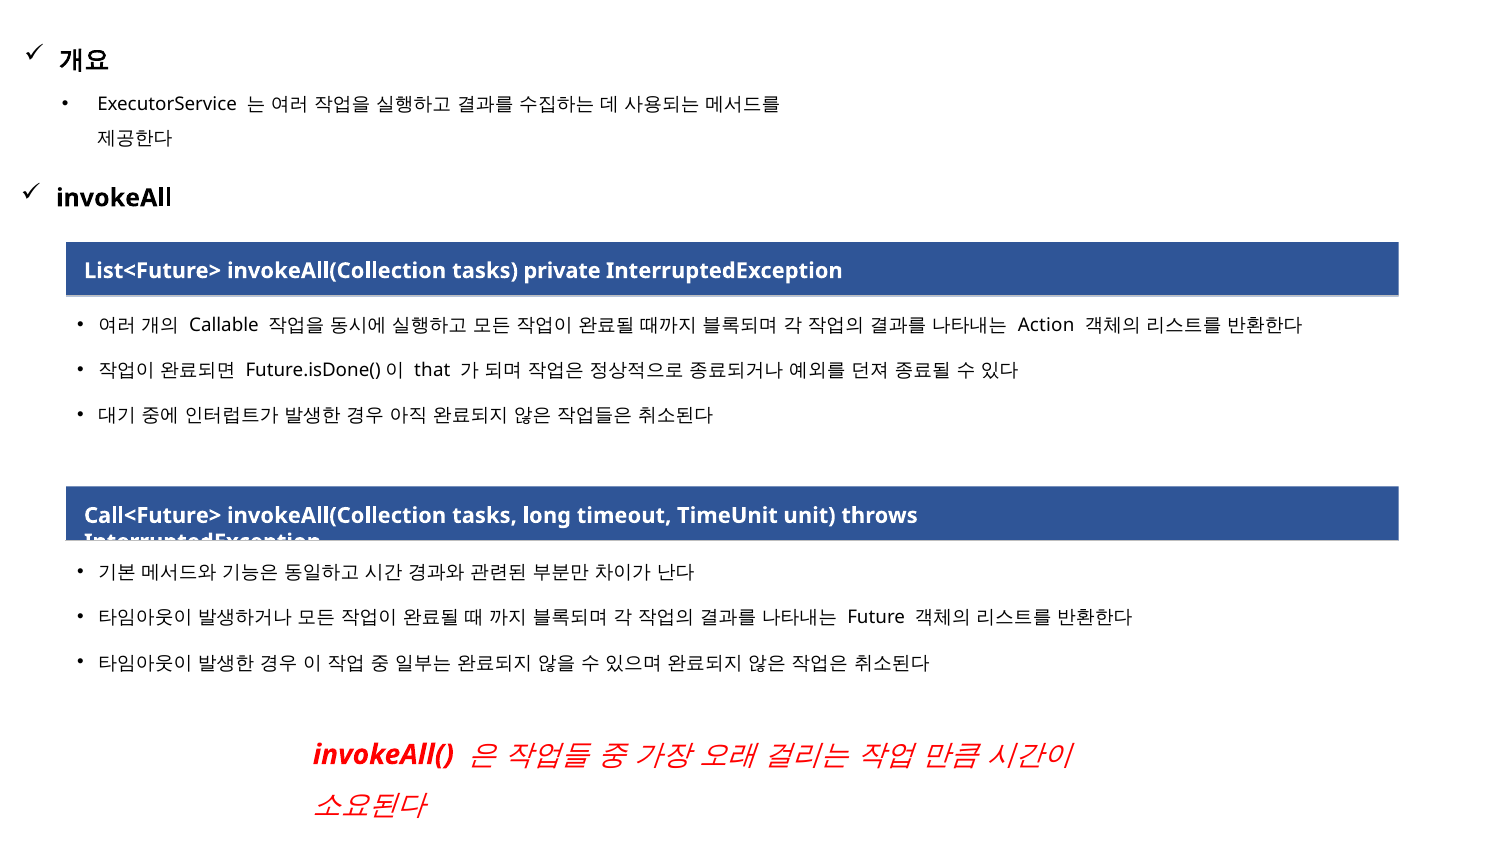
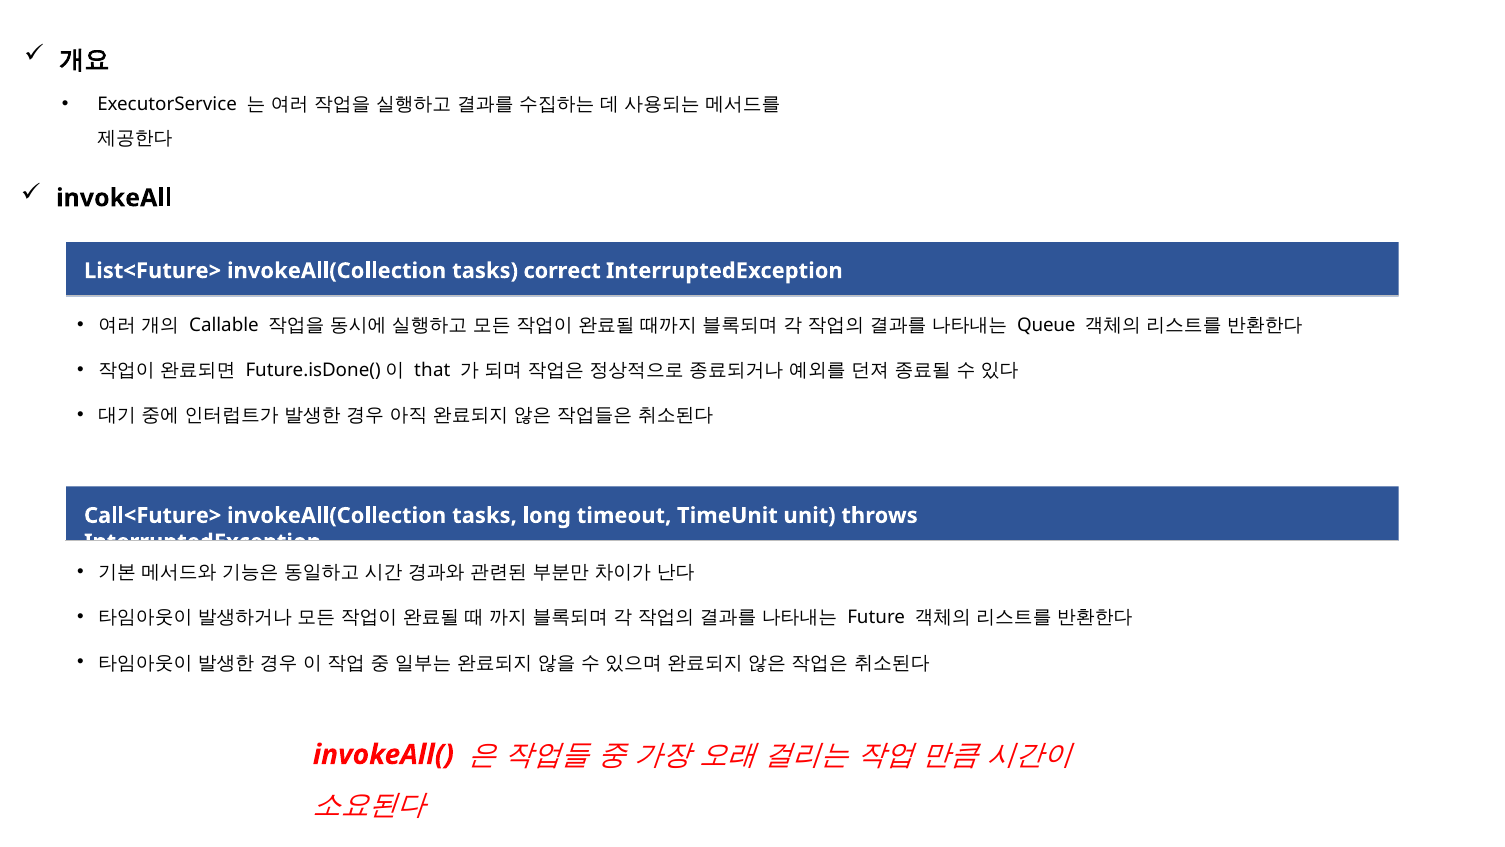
private: private -> correct (562, 271)
Action: Action -> Queue (1046, 325)
